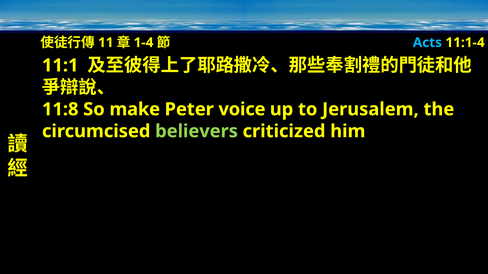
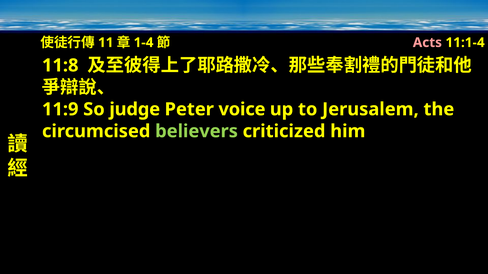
Acts colour: light blue -> pink (427, 43)
11:1: 11:1 -> 11:8 (60, 66)
11:8: 11:8 -> 11:9 (60, 109)
make: make -> judge (135, 109)
